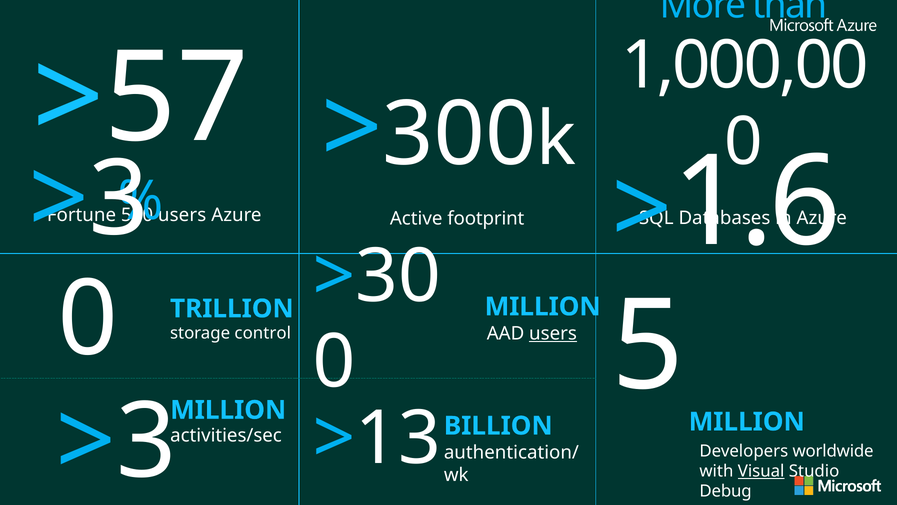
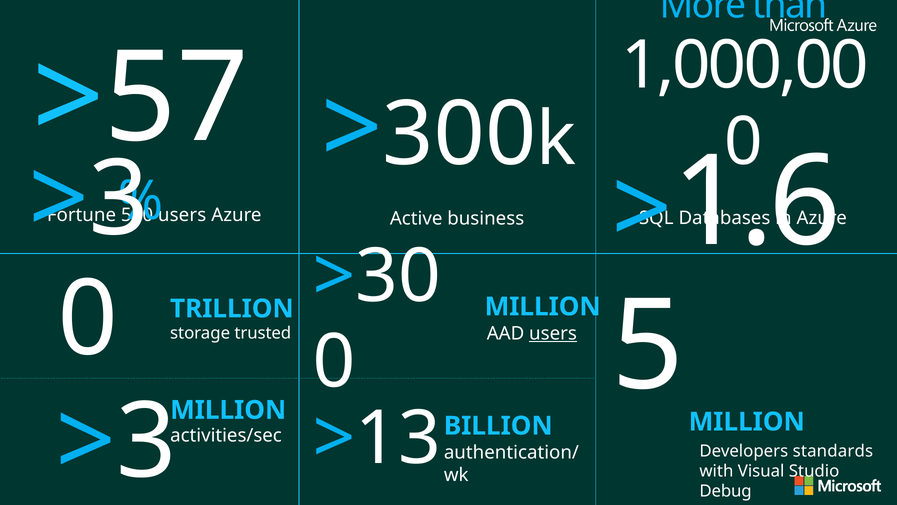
footprint: footprint -> business (486, 218)
control: control -> trusted (263, 333)
worldwide: worldwide -> standards (833, 451)
Visual underline: present -> none (761, 471)
